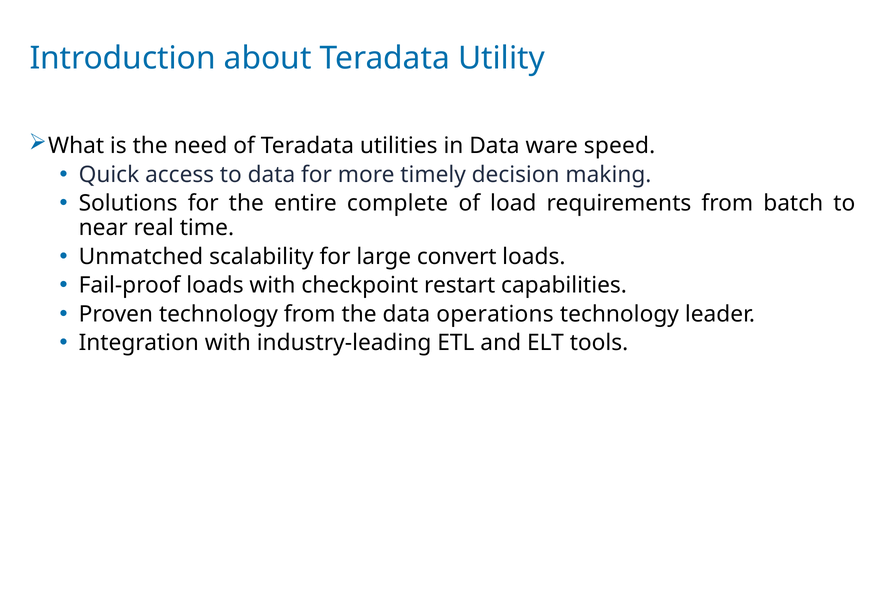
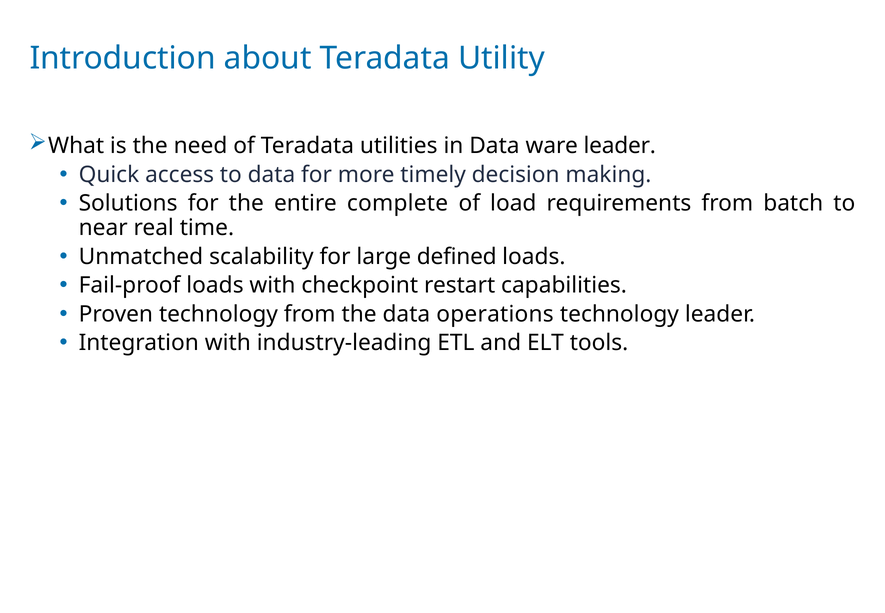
ware speed: speed -> leader (620, 146)
convert: convert -> defined (457, 256)
